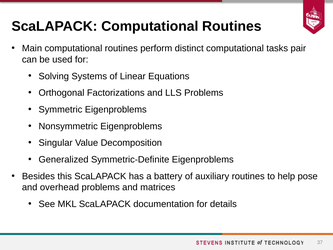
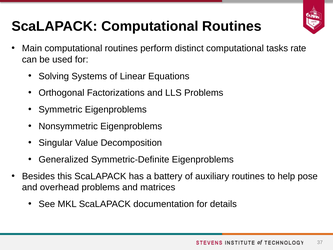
pair: pair -> rate (298, 48)
